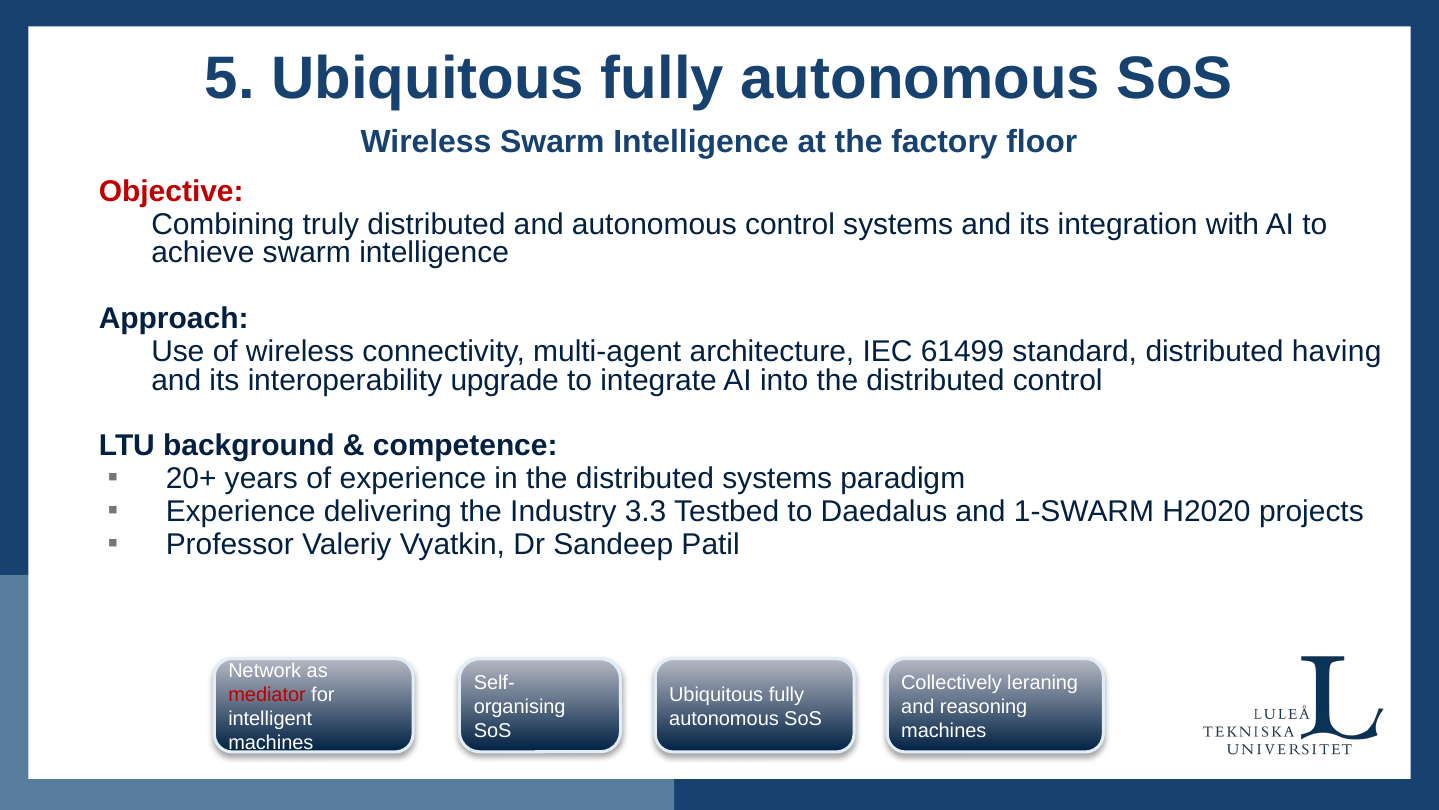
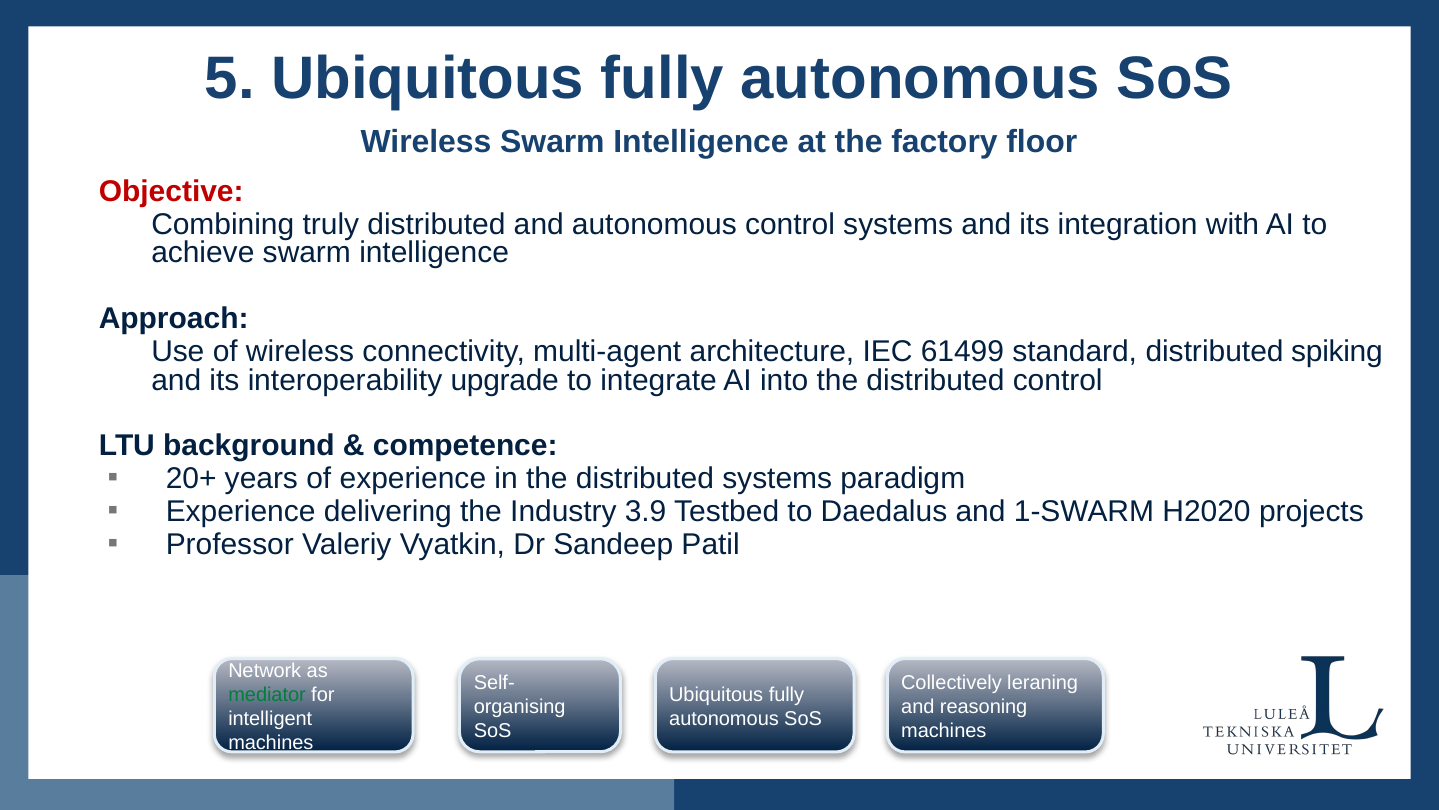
having: having -> spiking (1337, 351)
3.3: 3.3 -> 3.9 (646, 511)
mediator colour: red -> green (267, 694)
